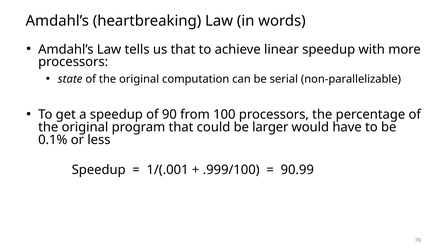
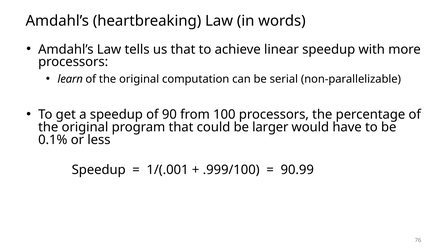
state: state -> learn (70, 79)
